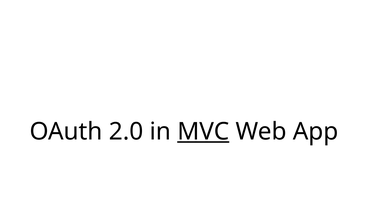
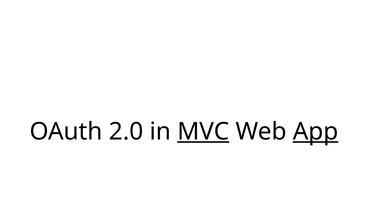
App underline: none -> present (316, 131)
